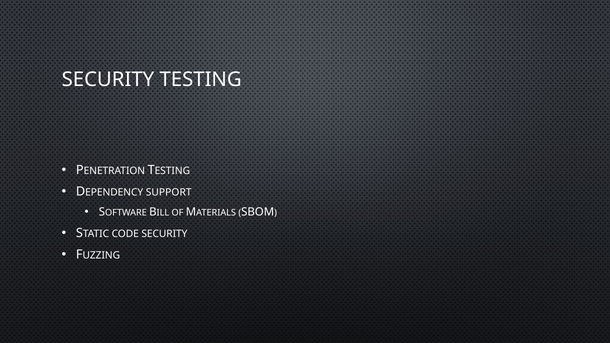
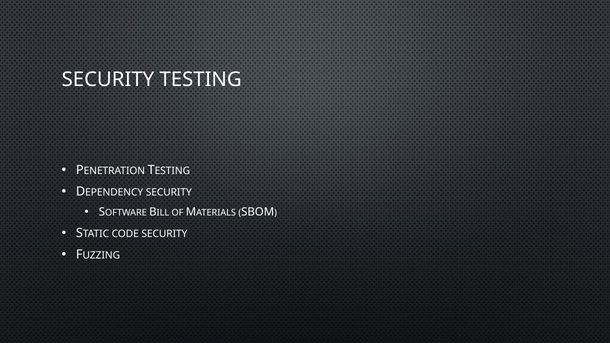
SUPPORT: SUPPORT -> SECURITY (169, 193)
